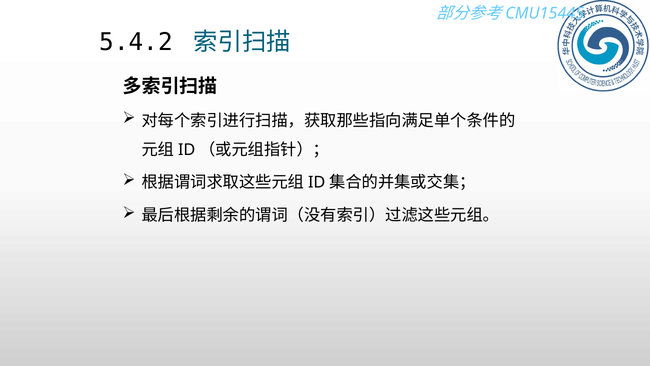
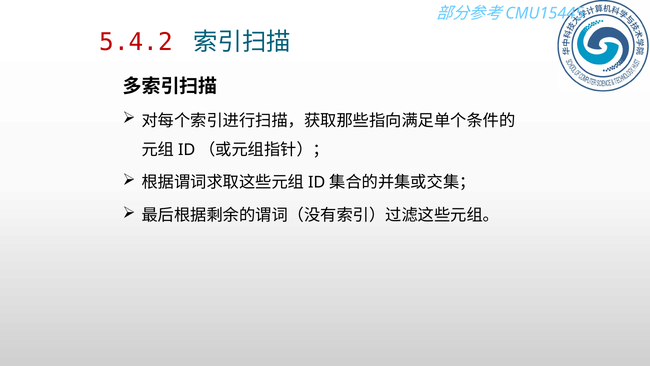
5.4.2 colour: black -> red (136, 42)
